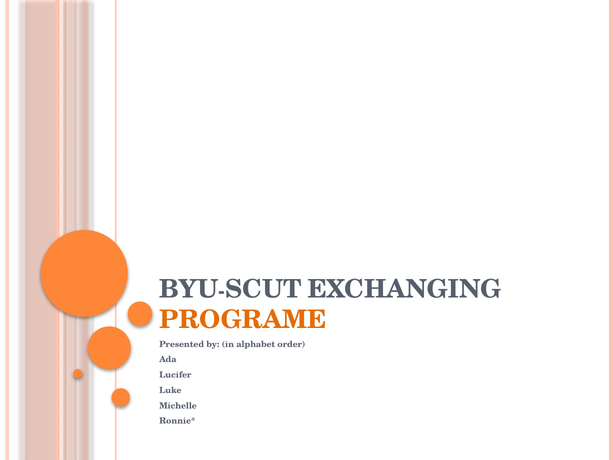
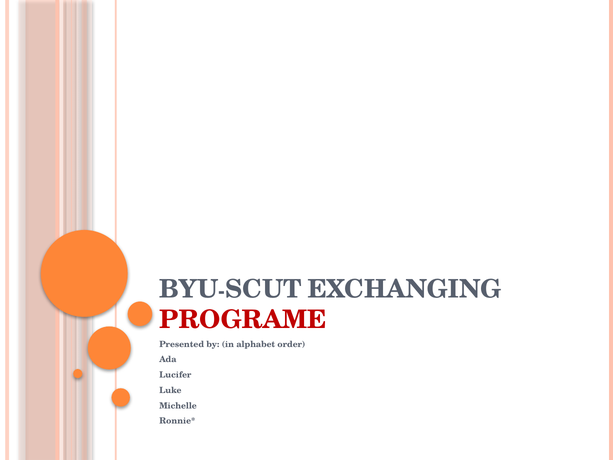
PROGRAME colour: orange -> red (243, 320)
